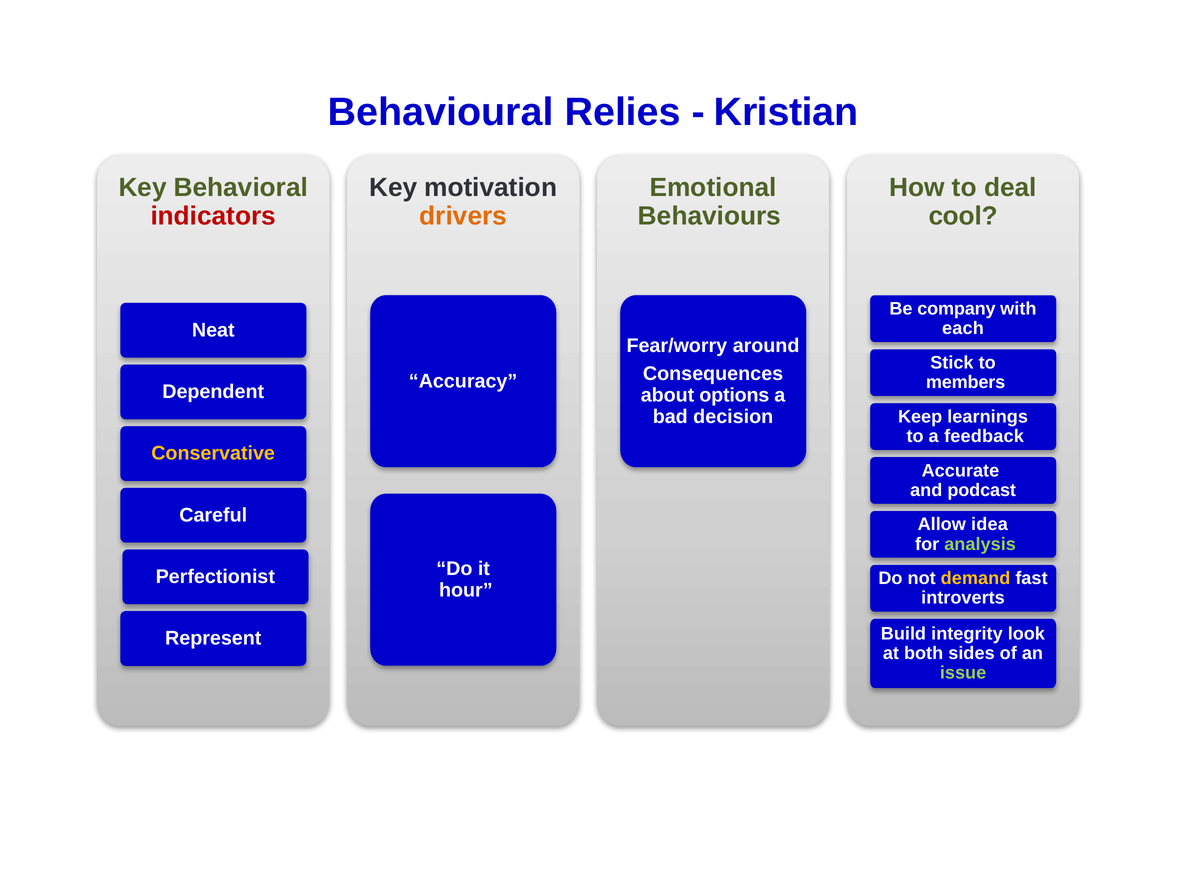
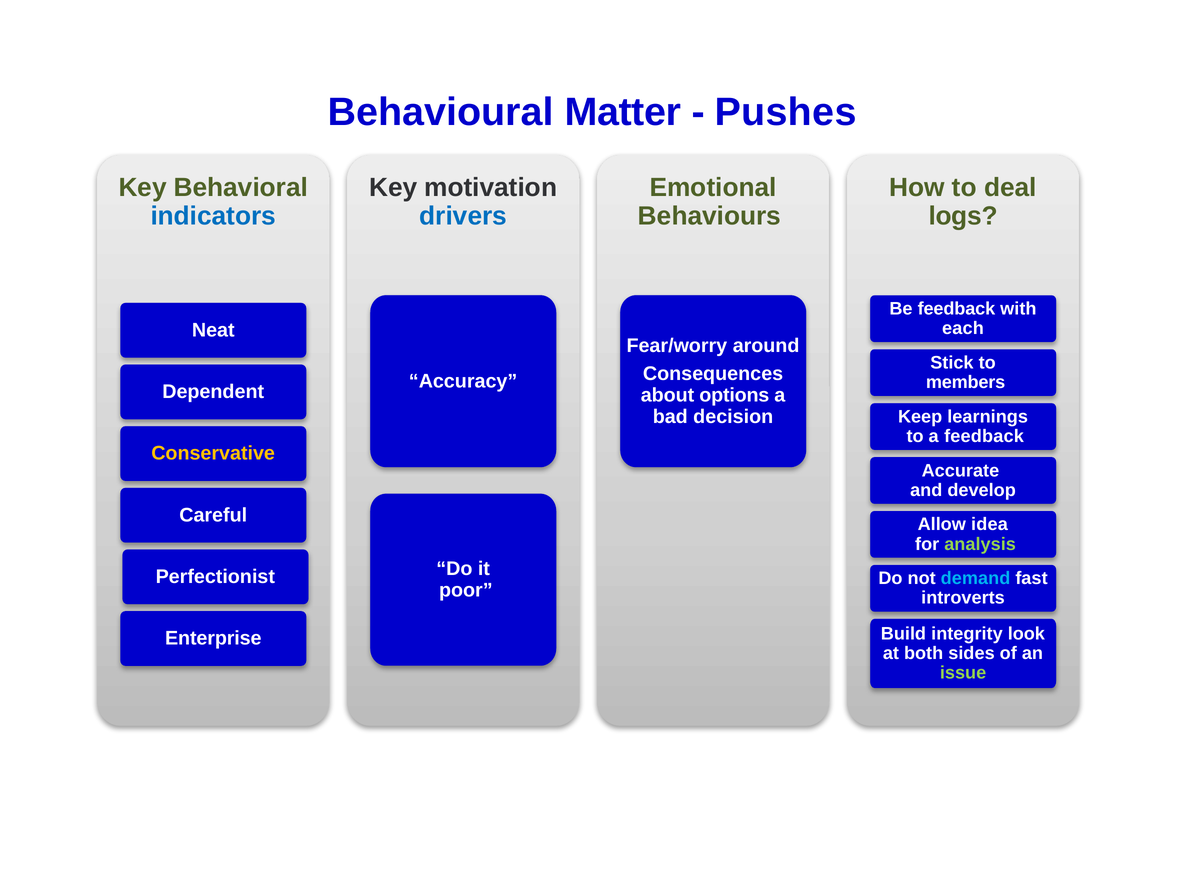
Relies: Relies -> Matter (623, 112)
Kristian: Kristian -> Pushes (786, 112)
indicators colour: red -> blue (213, 216)
drivers colour: orange -> blue (463, 216)
cool: cool -> logs (963, 216)
Be company: company -> feedback (956, 309)
podcast: podcast -> develop (982, 490)
demand colour: yellow -> light blue (976, 578)
hour: hour -> poor (466, 590)
Represent: Represent -> Enterprise (213, 638)
